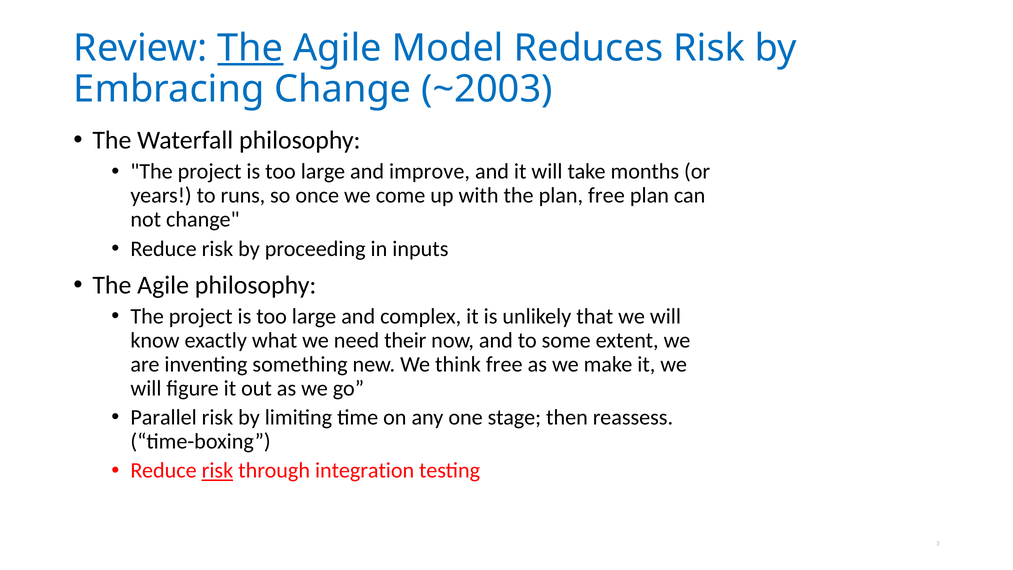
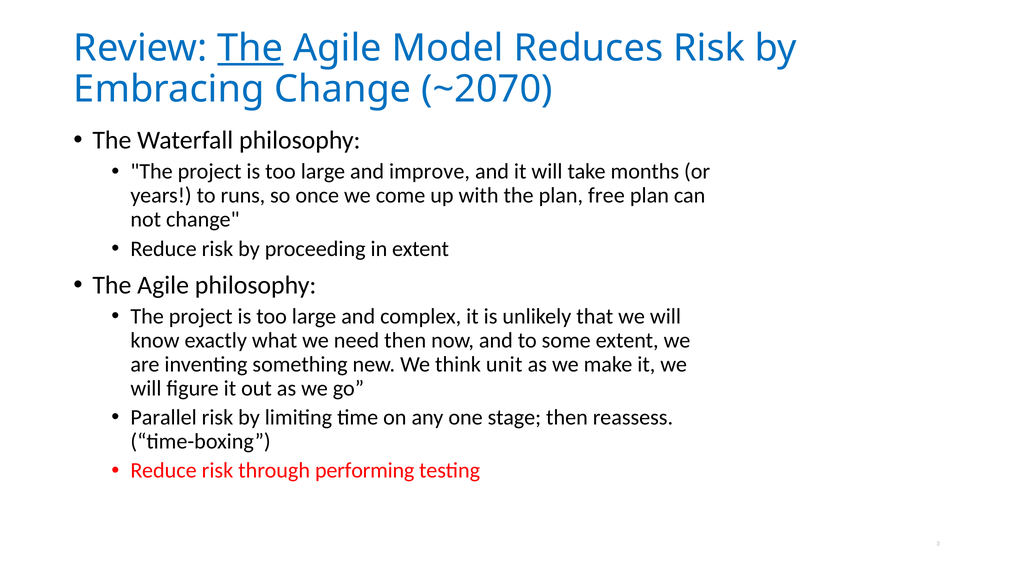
~2003: ~2003 -> ~2070 (487, 89)
in inputs: inputs -> extent (421, 249)
need their: their -> then (405, 340)
think free: free -> unit (504, 364)
risk underline: present -> none (217, 470)
integration: integration -> performing (365, 470)
